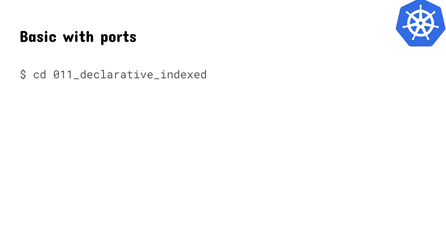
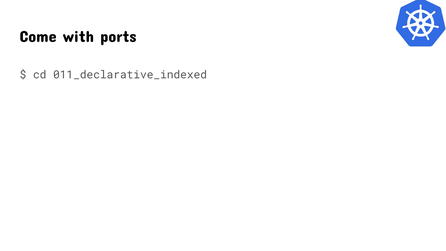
Basic: Basic -> Come (38, 37)
